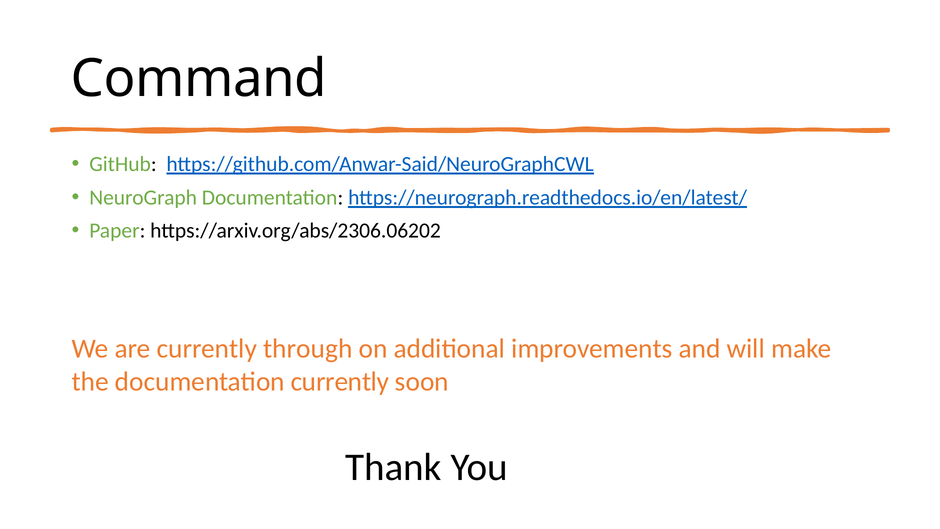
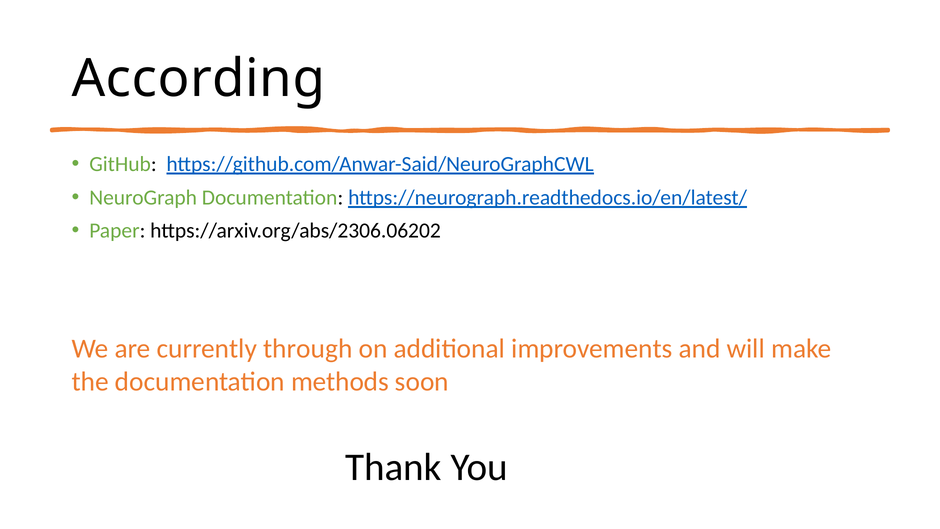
Command: Command -> According (198, 79)
documentation currently: currently -> methods (340, 382)
